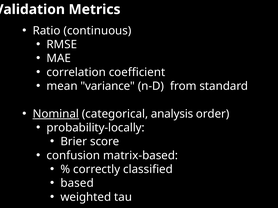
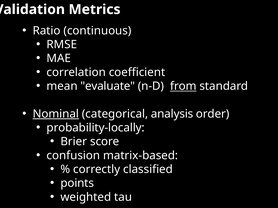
variance: variance -> evaluate (108, 86)
from underline: none -> present (183, 86)
based: based -> points (77, 184)
